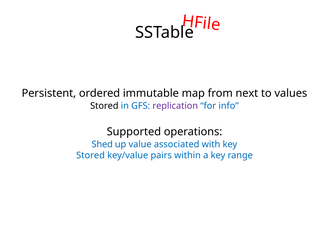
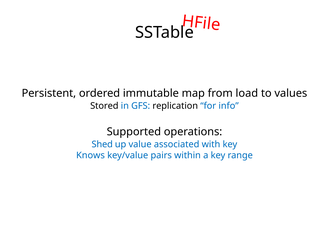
next: next -> load (247, 93)
replication colour: purple -> black (175, 106)
Stored: Stored -> Knows (90, 155)
